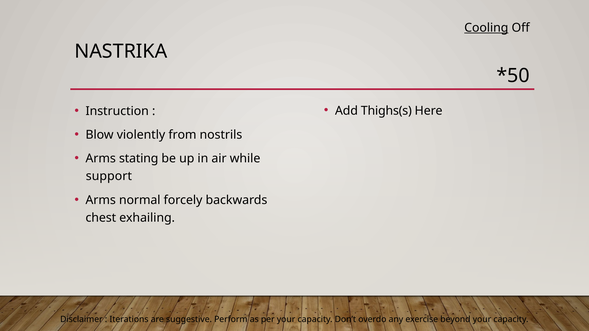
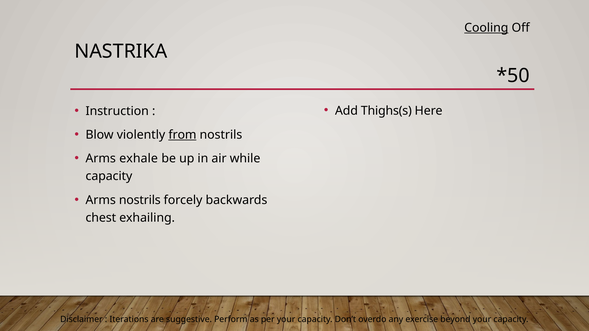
from underline: none -> present (182, 135)
stating: stating -> exhale (139, 159)
support: support -> capacity (109, 176)
Arms normal: normal -> nostrils (140, 200)
